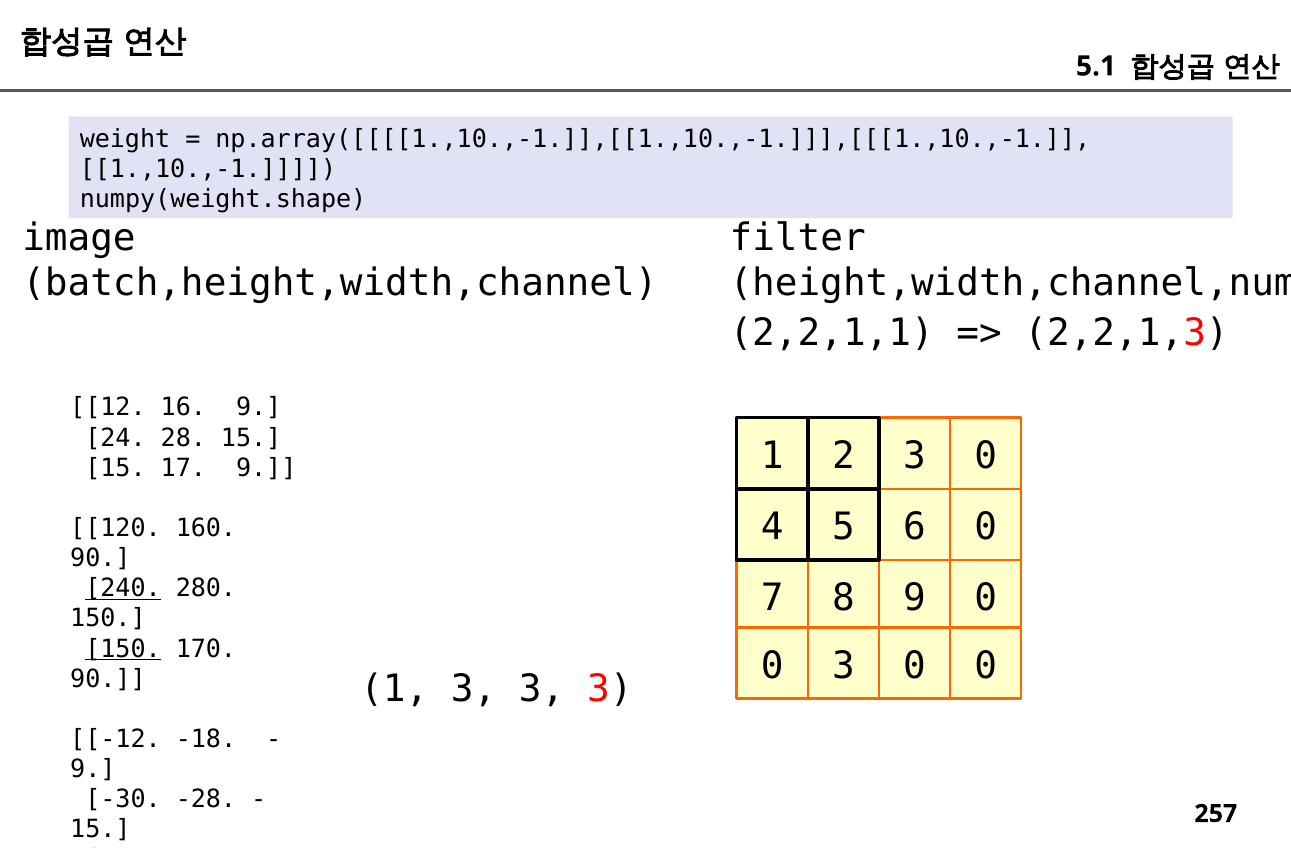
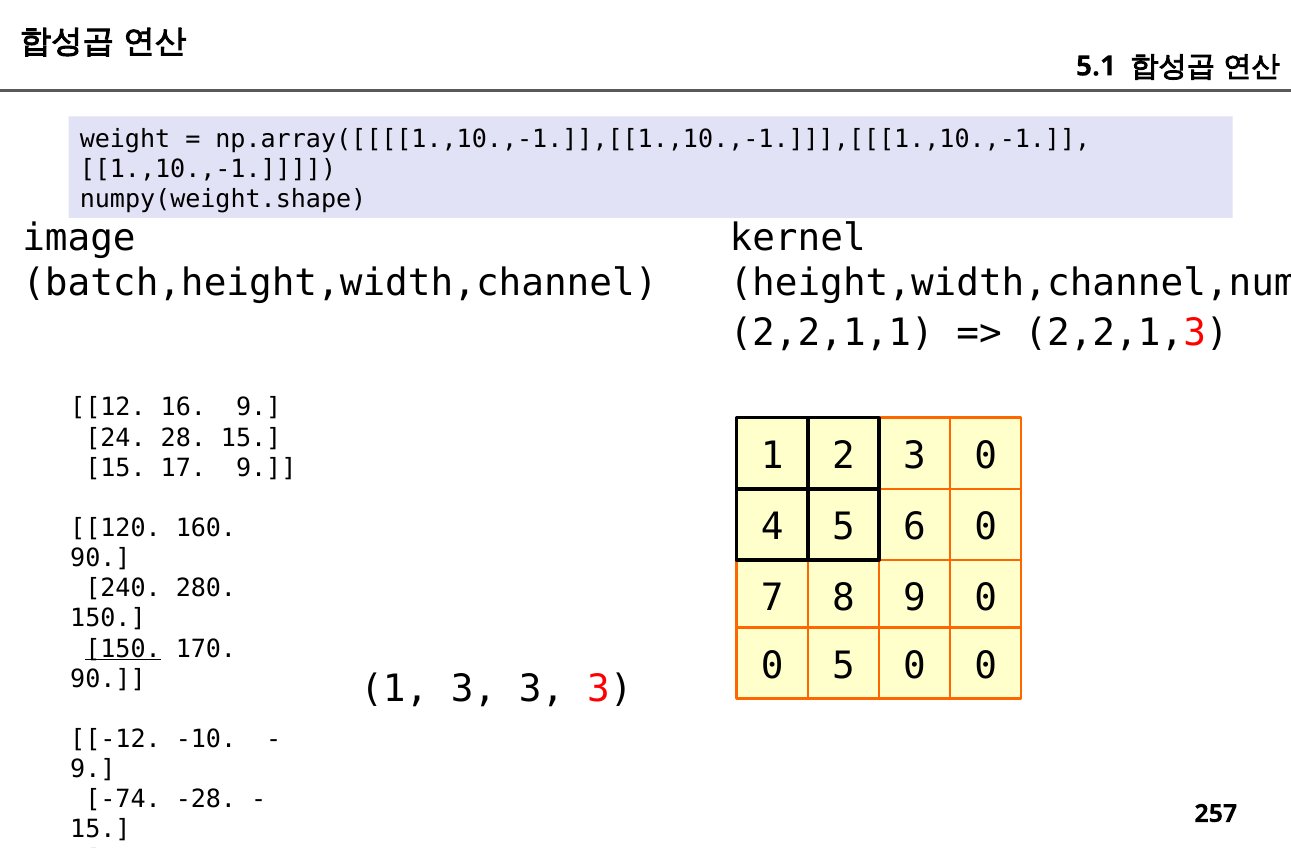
filter: filter -> kernel (798, 238)
240 underline: present -> none (123, 588)
0 3: 3 -> 5 (843, 666)
-18: -18 -> -10 (206, 739)
-30: -30 -> -74 (123, 799)
